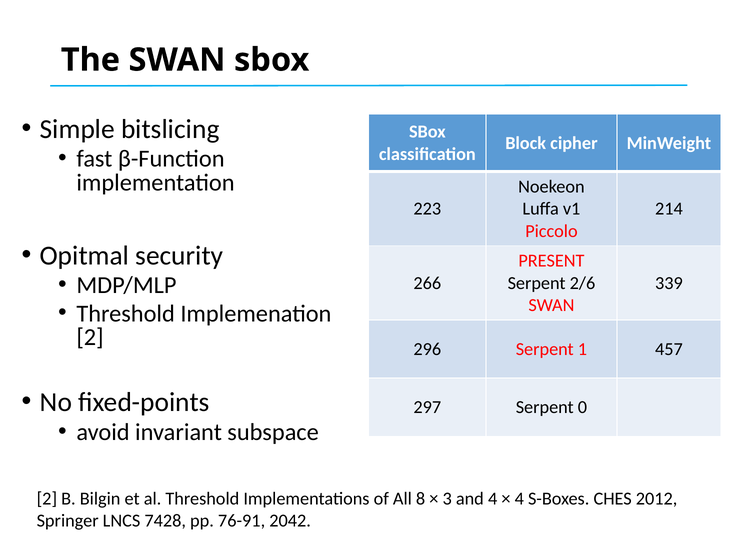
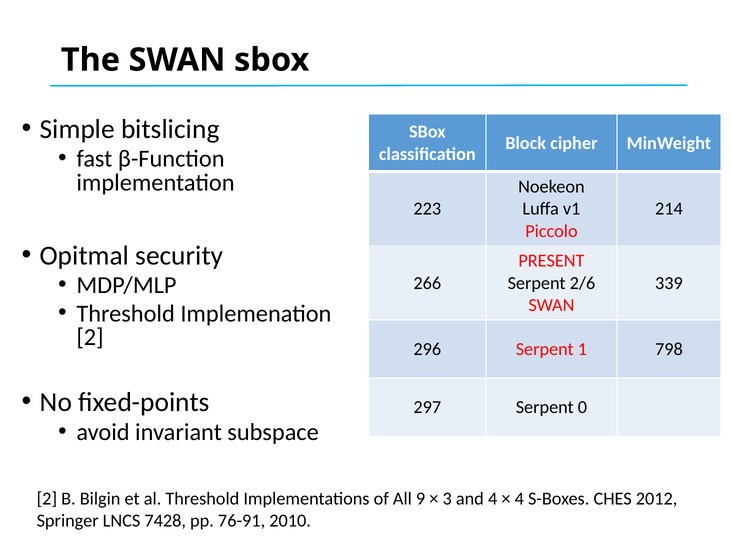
457: 457 -> 798 (669, 349)
8: 8 -> 9 (421, 499)
2042: 2042 -> 2010 (290, 521)
